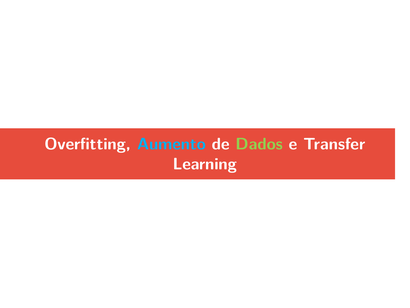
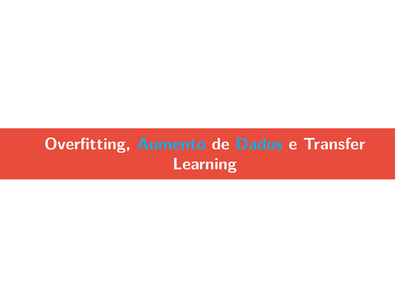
Dados colour: light green -> light blue (259, 144)
